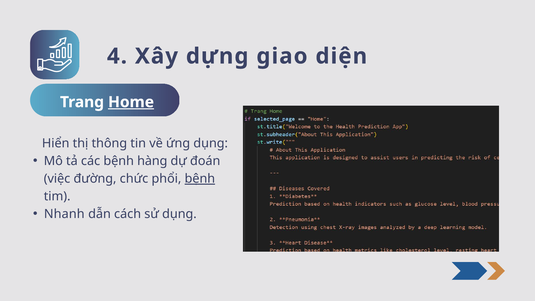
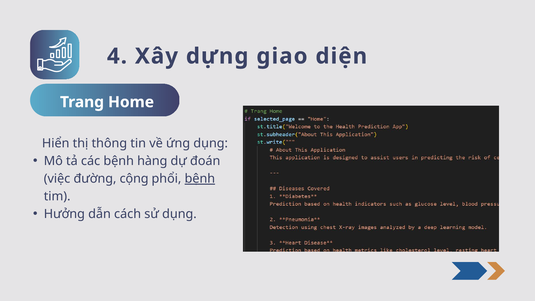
Home underline: present -> none (131, 102)
chức: chức -> cộng (134, 179)
Nhanh: Nhanh -> Hưởng (64, 214)
